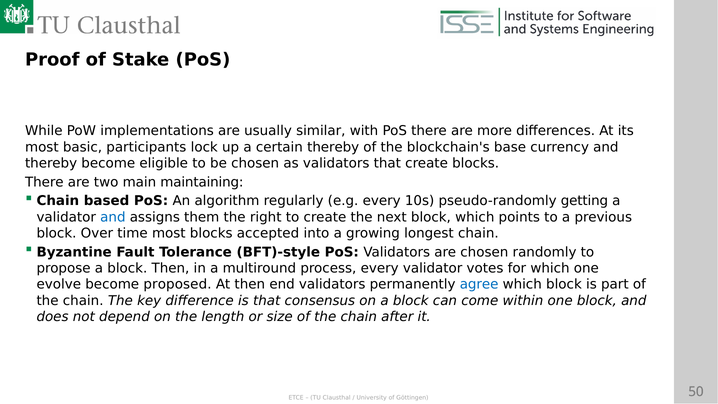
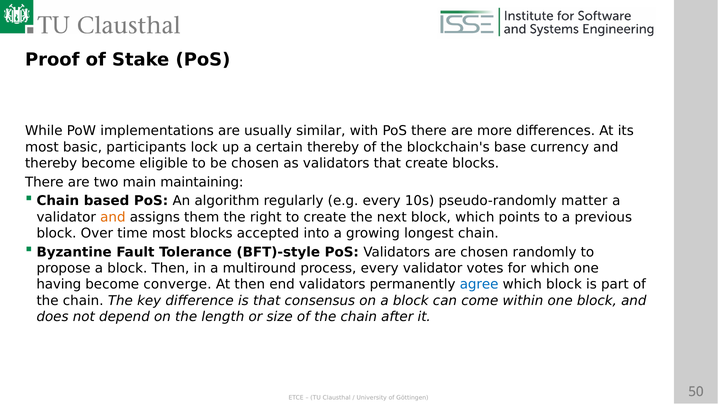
getting: getting -> matter (584, 201)
and colour: blue -> orange (113, 217)
evolve: evolve -> having (59, 284)
proposed: proposed -> converge (177, 284)
